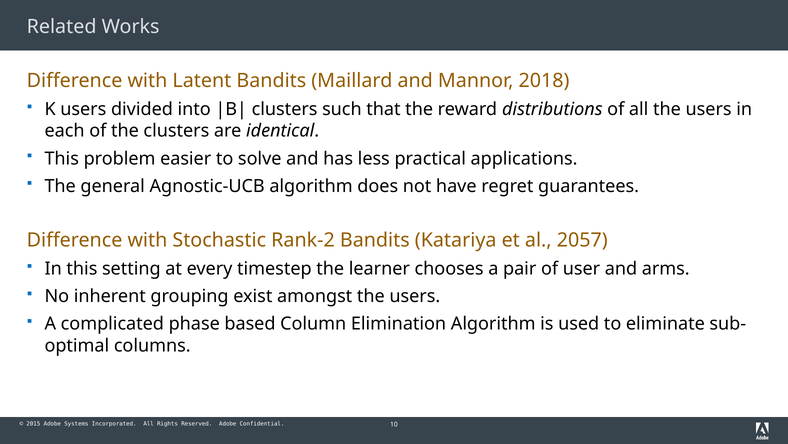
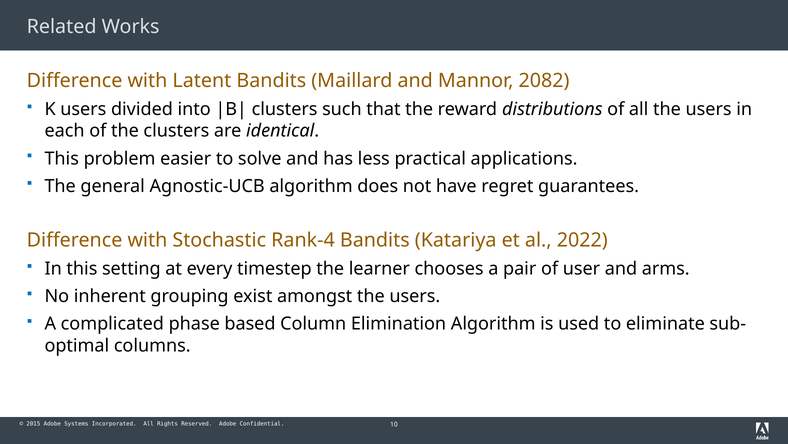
2018: 2018 -> 2082 (544, 81)
Rank-2: Rank-2 -> Rank-4 (303, 240)
2057: 2057 -> 2022 (582, 240)
